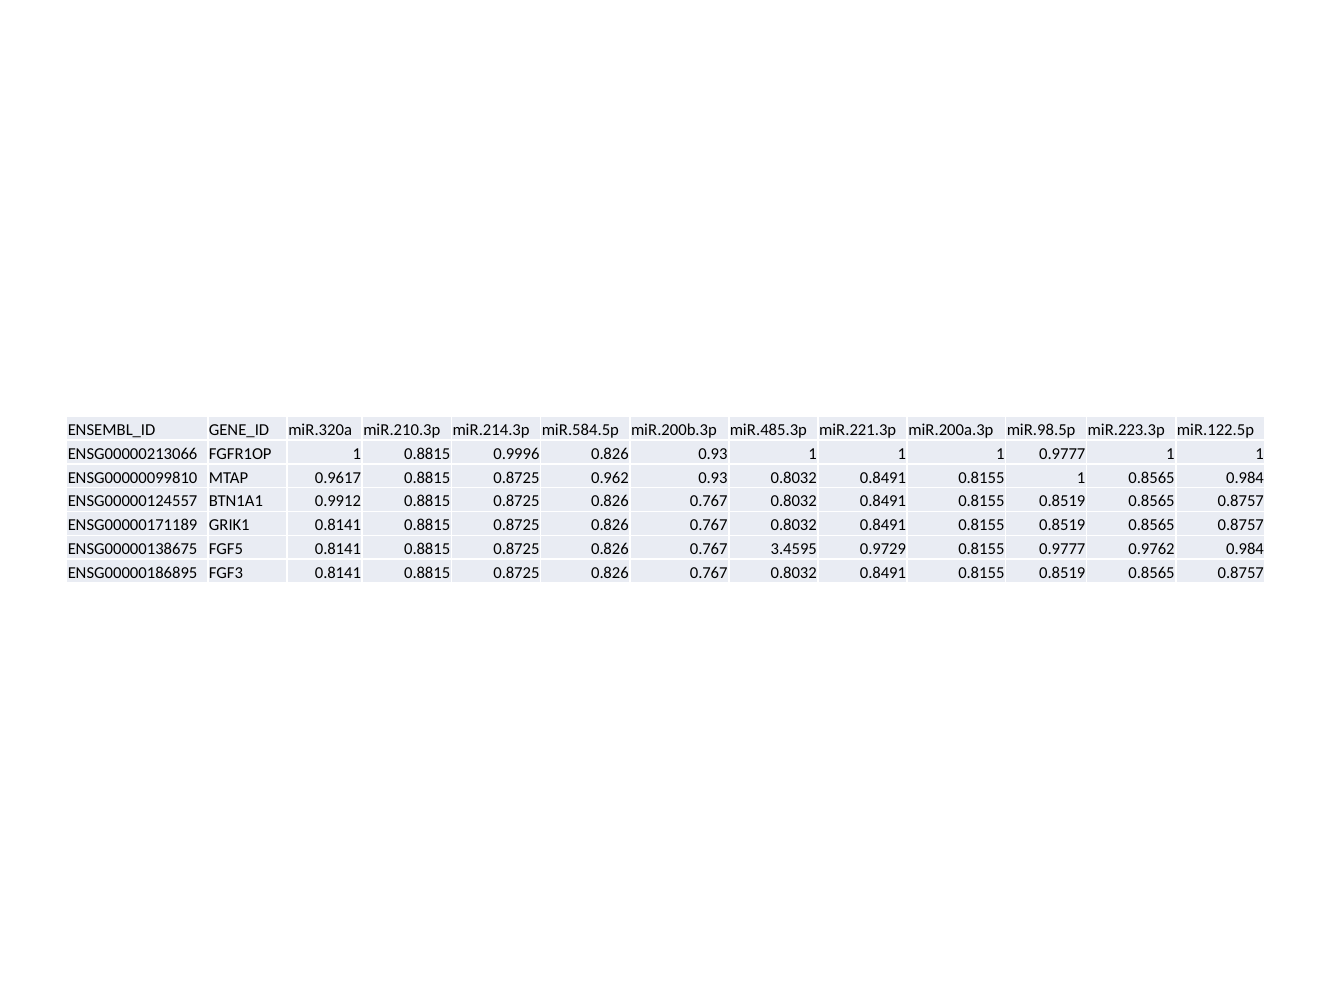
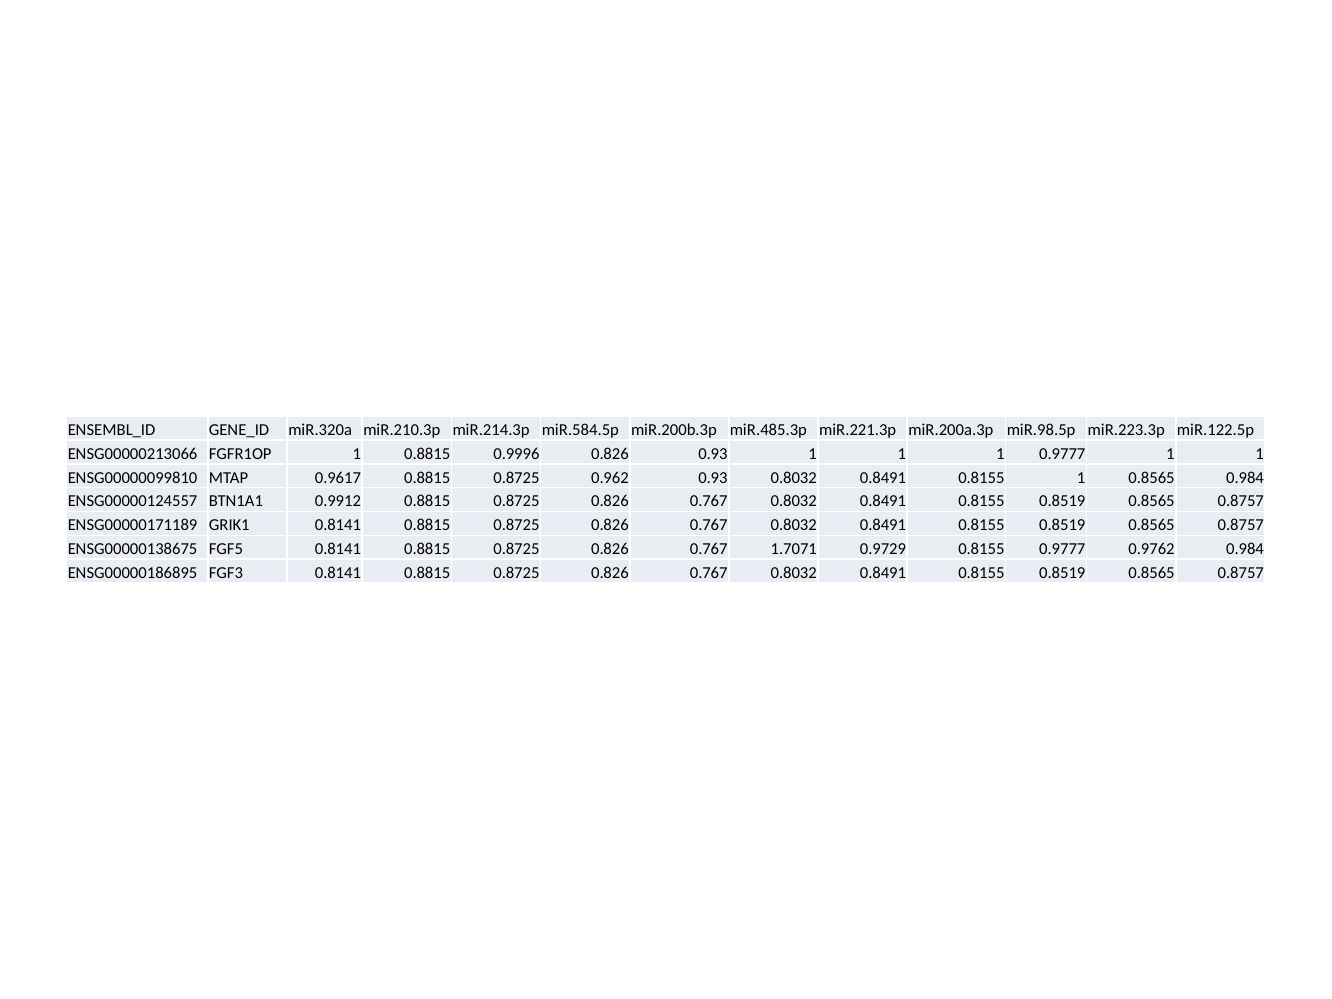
3.4595: 3.4595 -> 1.7071 (794, 549)
